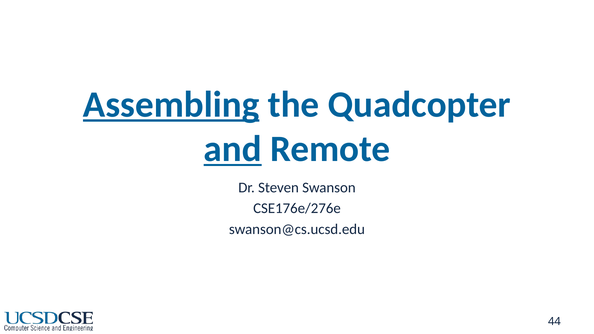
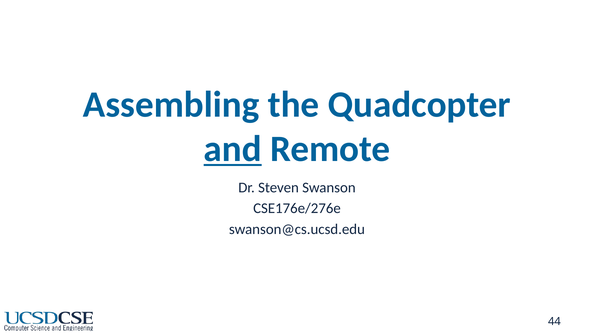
Assembling underline: present -> none (171, 105)
